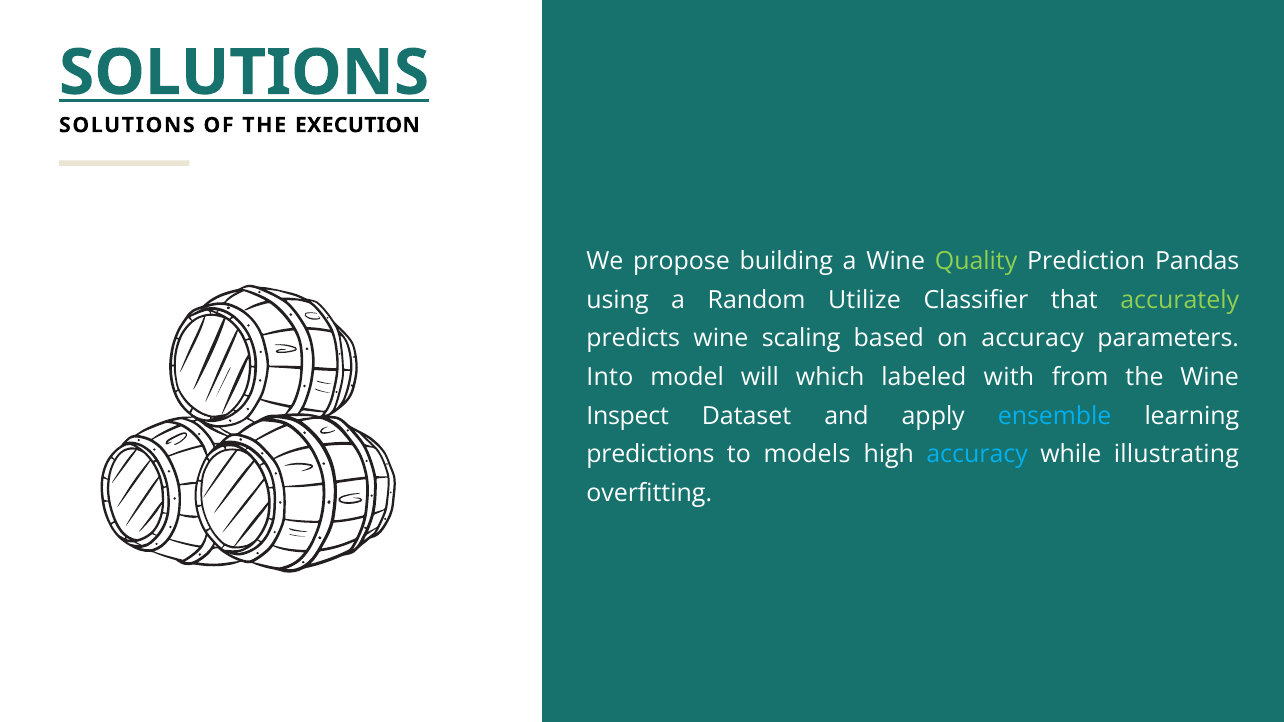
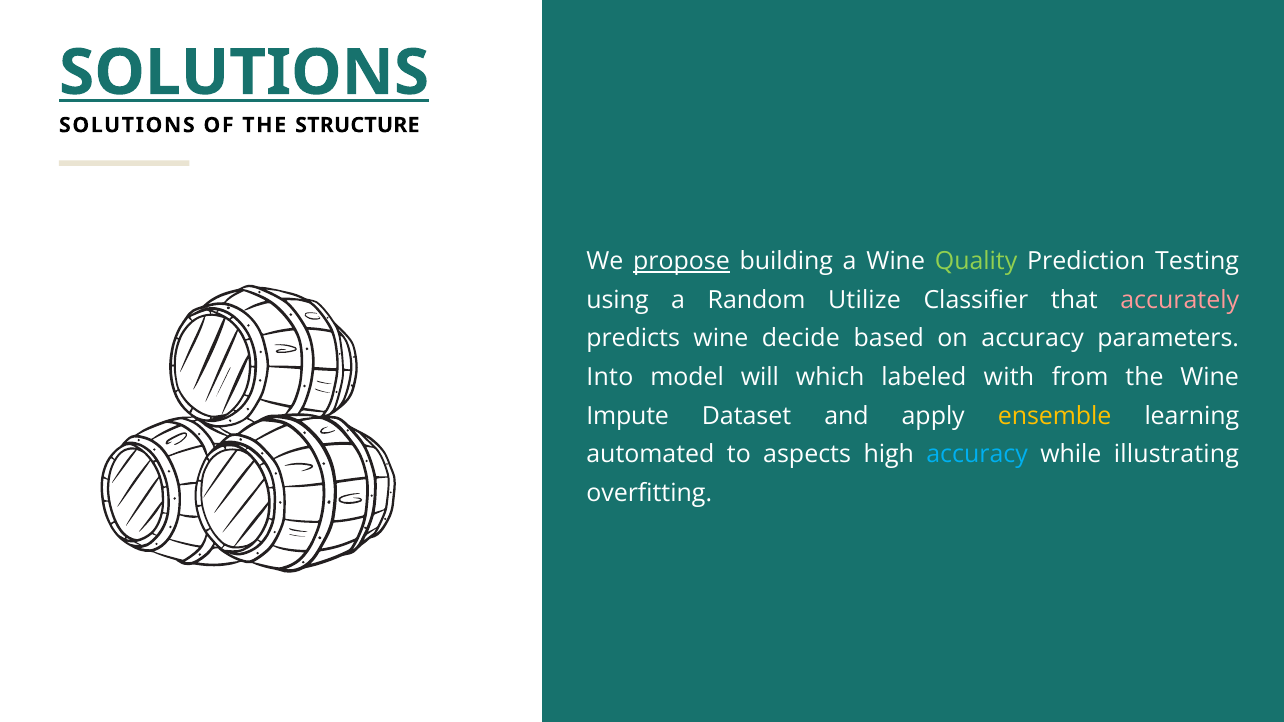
EXECUTION: EXECUTION -> STRUCTURE (357, 125)
propose underline: none -> present (681, 261)
Pandas: Pandas -> Testing (1197, 261)
accurately colour: light green -> pink (1180, 300)
scaling: scaling -> decide (801, 339)
Inspect: Inspect -> Impute (628, 416)
ensemble colour: light blue -> yellow (1055, 416)
predictions: predictions -> automated (650, 455)
models: models -> aspects (807, 455)
